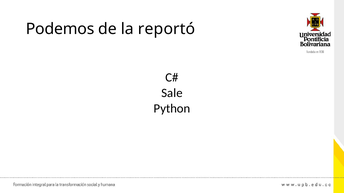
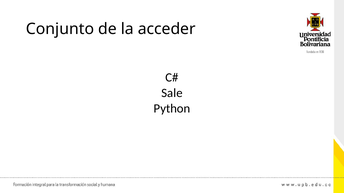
Podemos: Podemos -> Conjunto (60, 29)
reportó: reportó -> acceder (167, 29)
